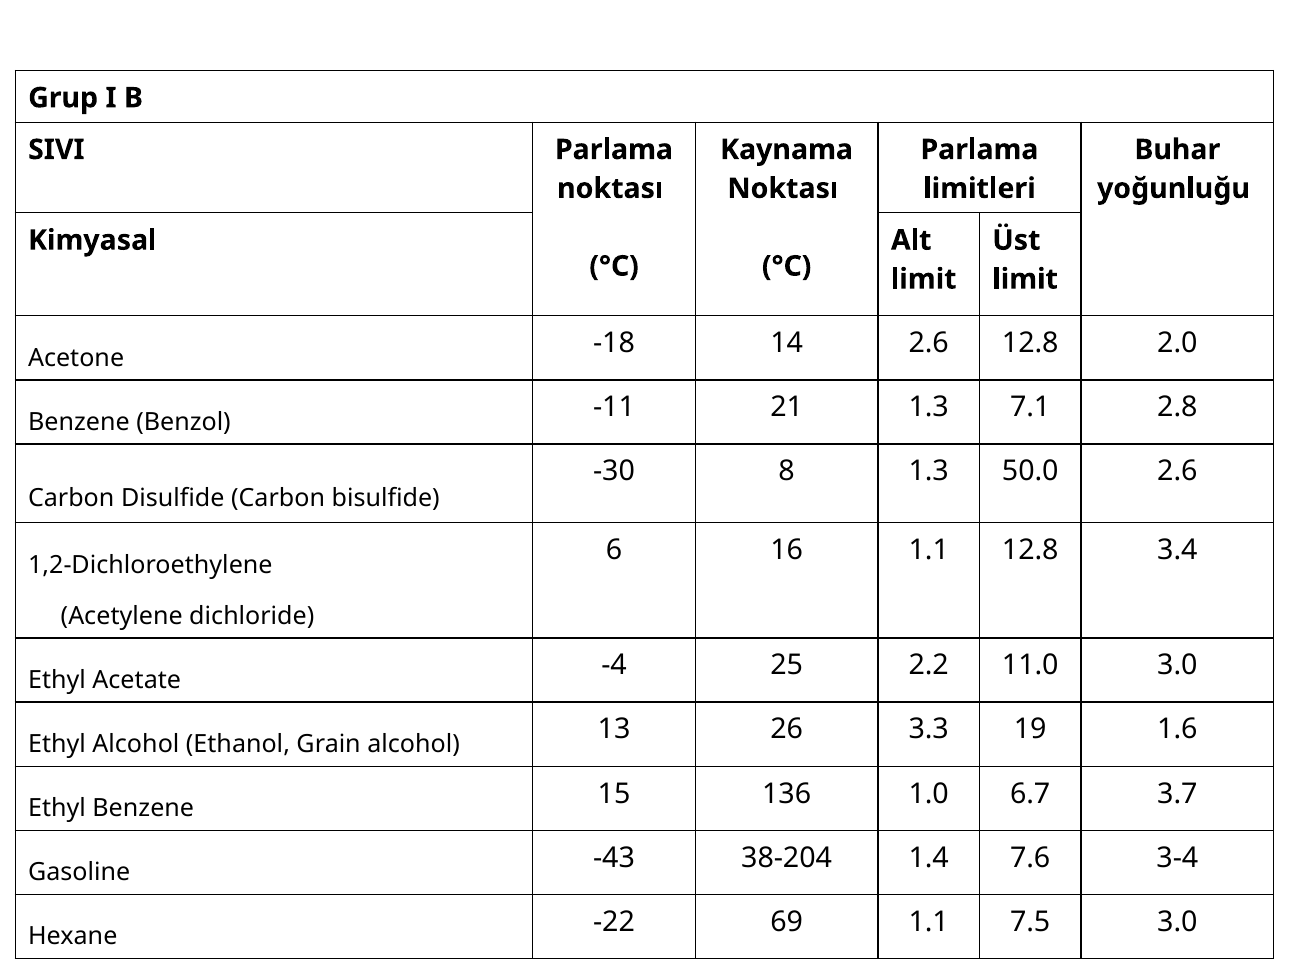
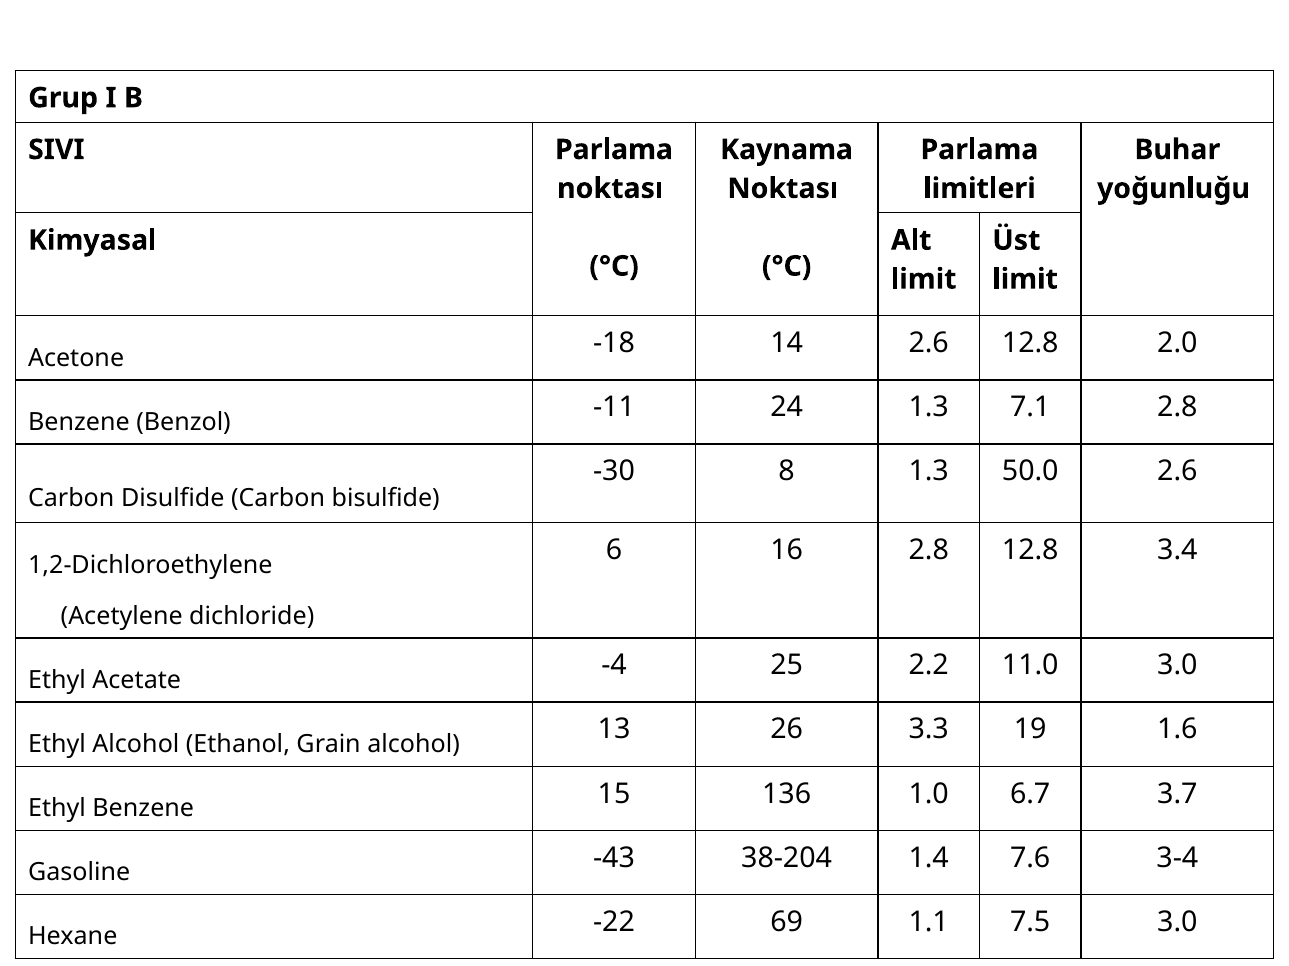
21: 21 -> 24 (787, 408)
16 1.1: 1.1 -> 2.8 (929, 551)
